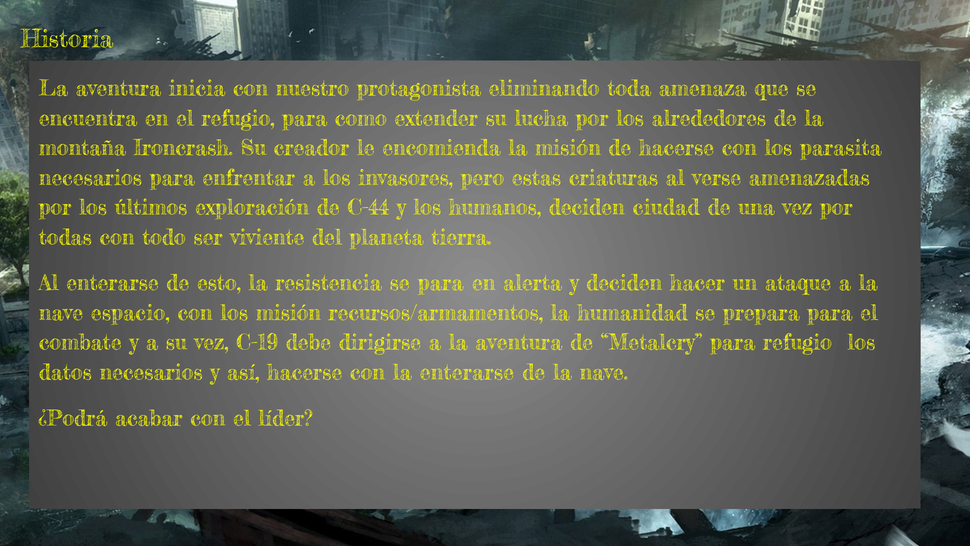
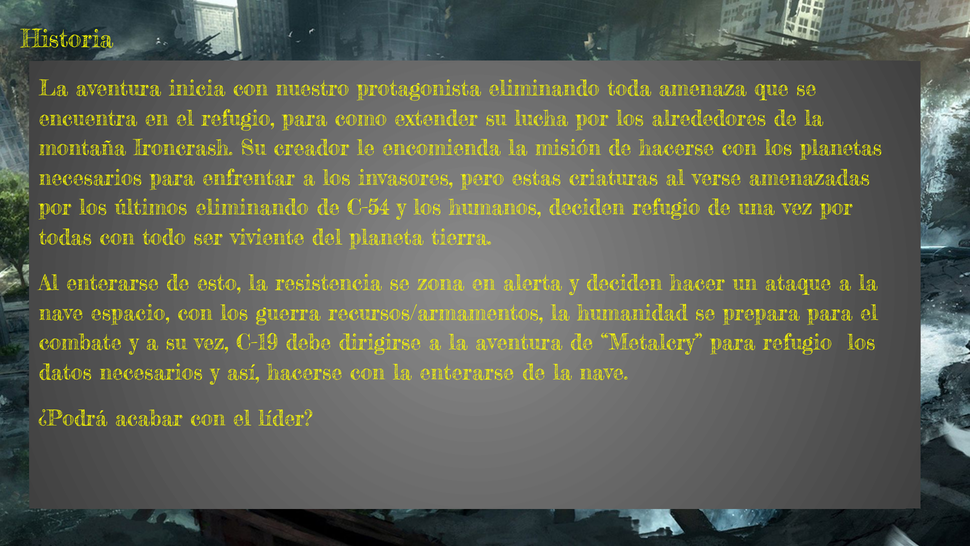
parasita: parasita -> planetas (841, 148)
últimos exploración: exploración -> eliminando (252, 208)
C-44: C-44 -> C-54 (368, 208)
deciden ciudad: ciudad -> refugio (666, 208)
se para: para -> zona (441, 283)
los misión: misión -> guerra (288, 313)
